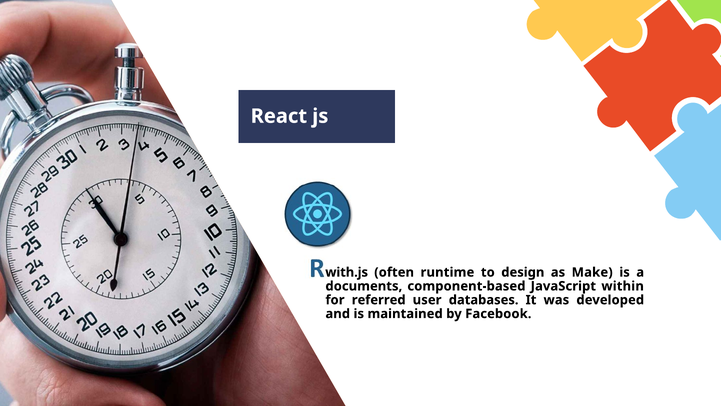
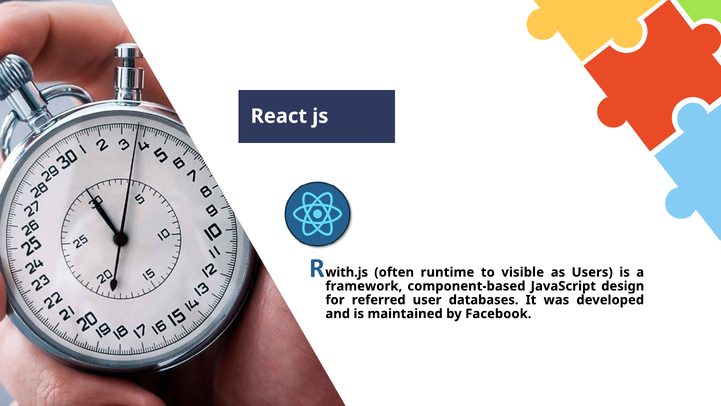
design: design -> visible (523, 272)
Make: Make -> Users (592, 272)
documents: documents -> framework (364, 286)
within: within -> design (623, 286)
